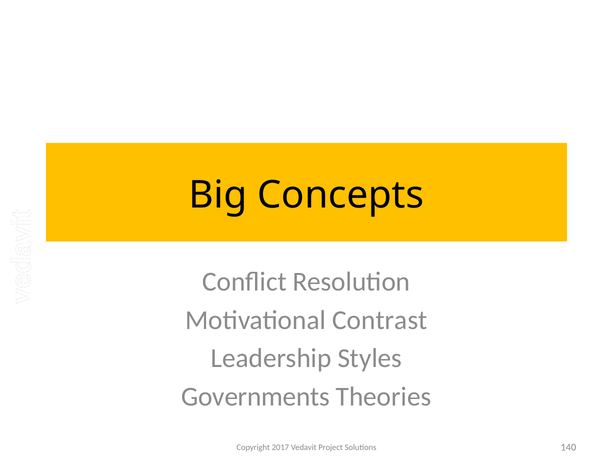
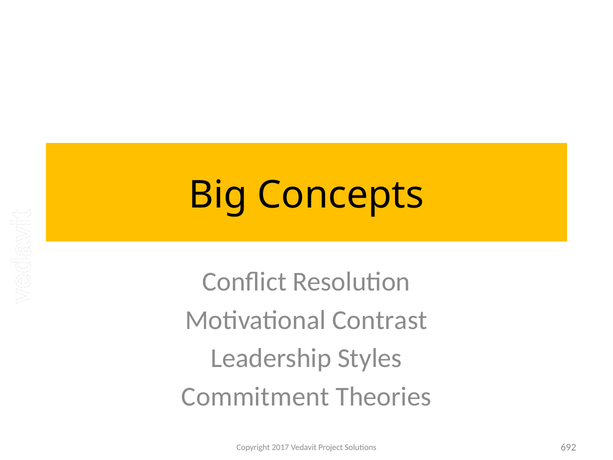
Governments: Governments -> Commitment (255, 396)
140: 140 -> 692 (568, 447)
